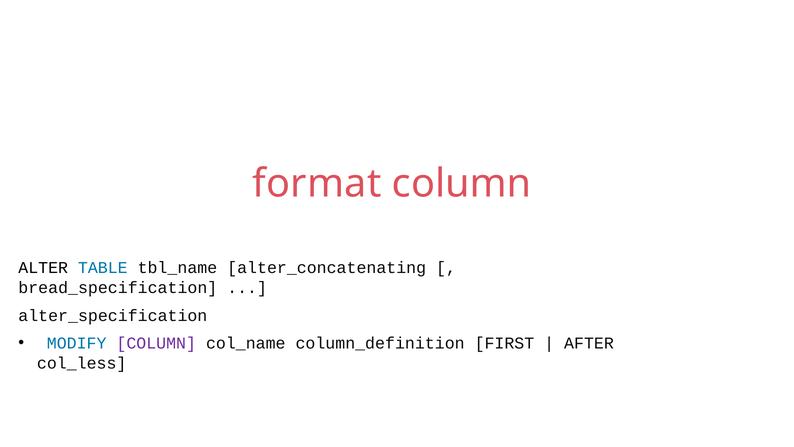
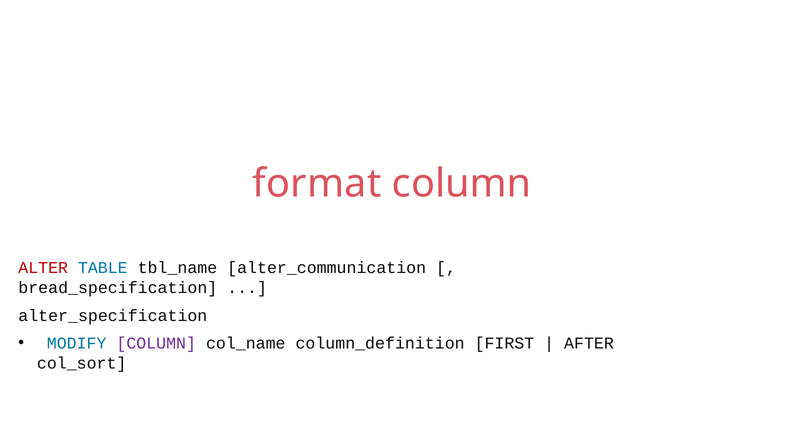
ALTER colour: black -> red (43, 268)
alter_concatenating: alter_concatenating -> alter_communication (327, 268)
col_less: col_less -> col_sort (82, 363)
